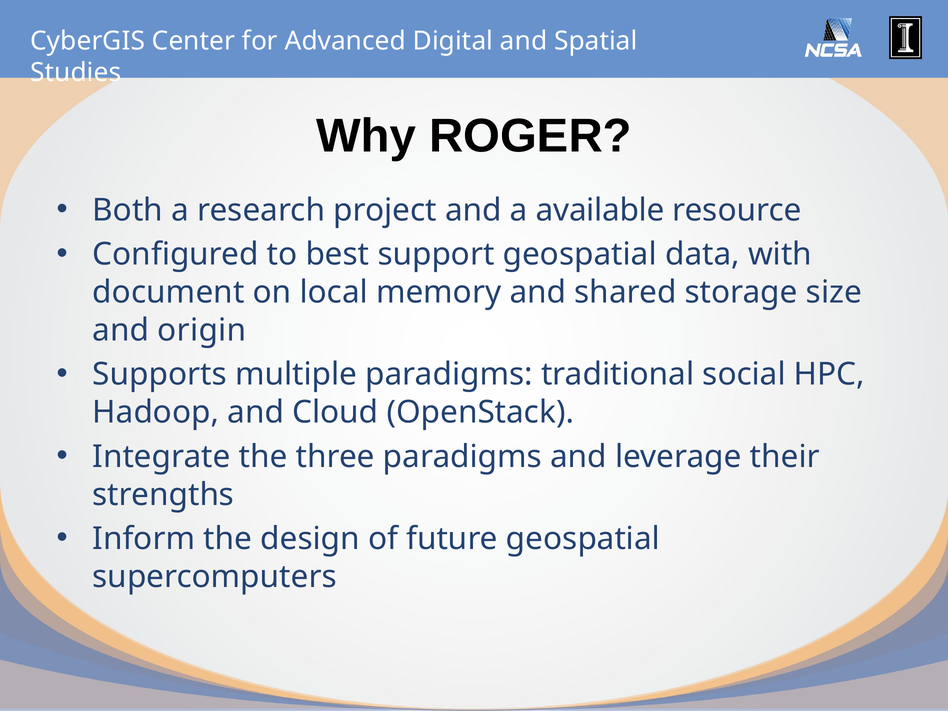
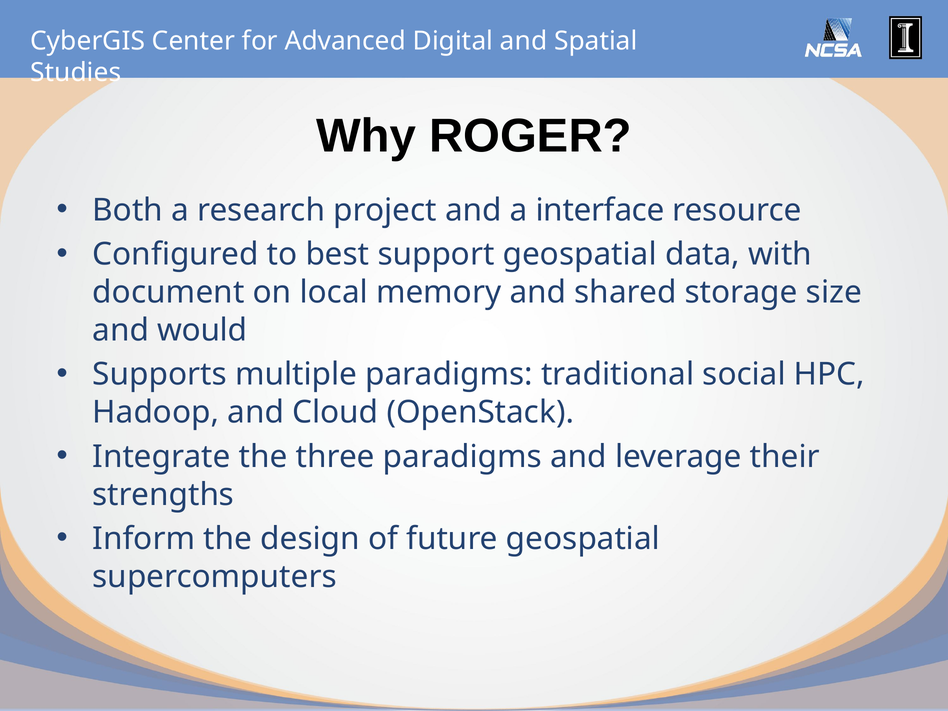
available: available -> interface (600, 210)
origin: origin -> would (202, 330)
